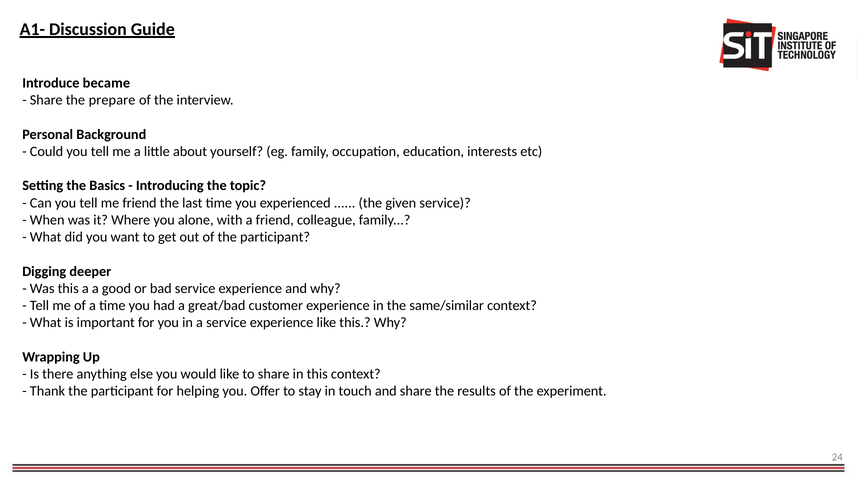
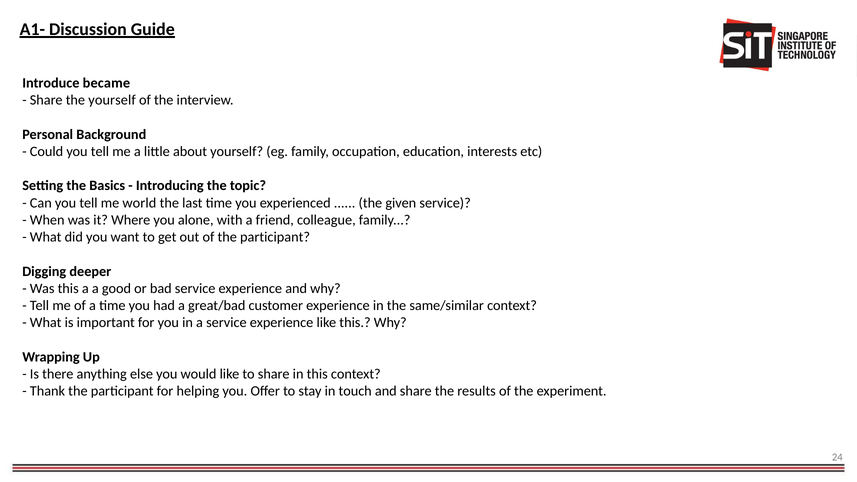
the prepare: prepare -> yourself (112, 100)
me friend: friend -> world (139, 203)
